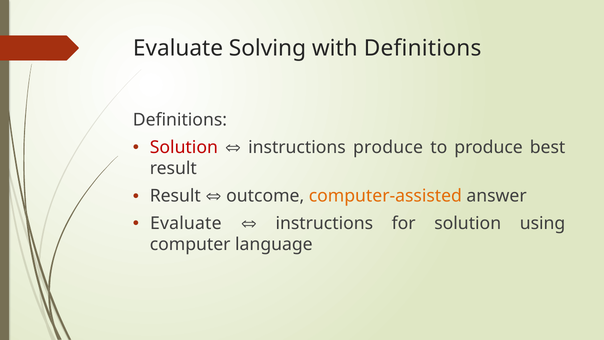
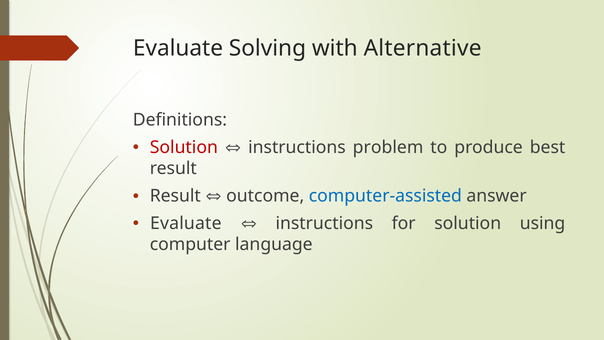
with Definitions: Definitions -> Alternative (423, 48)
instructions produce: produce -> problem (388, 147)
computer-assisted colour: orange -> blue (385, 196)
